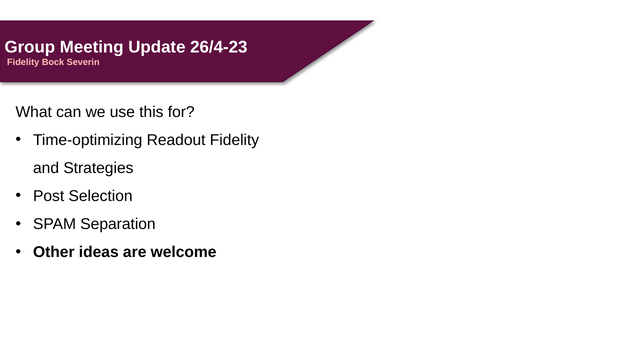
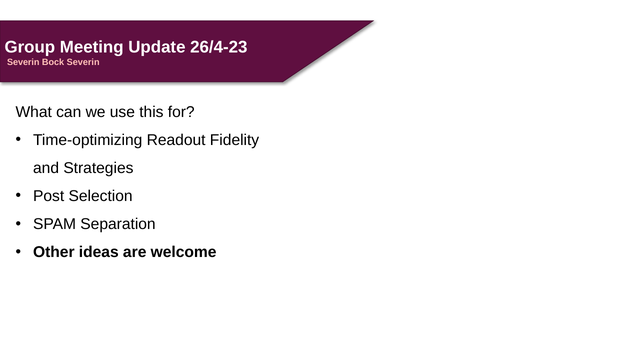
Fidelity: Fidelity -> Severin (23, 62)
